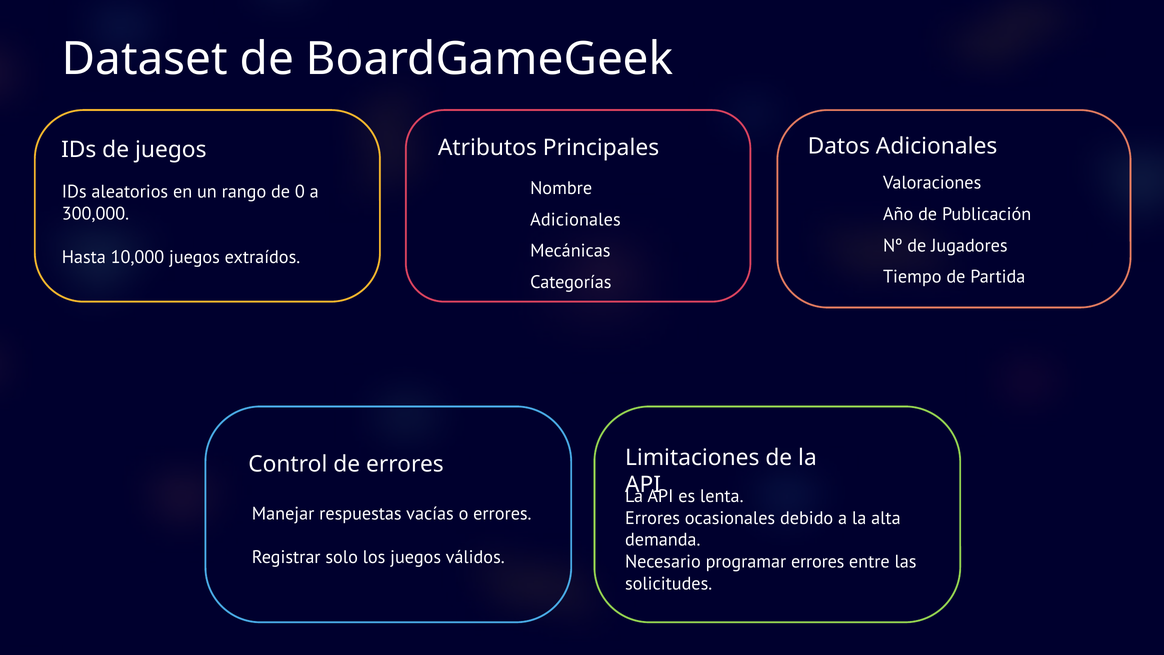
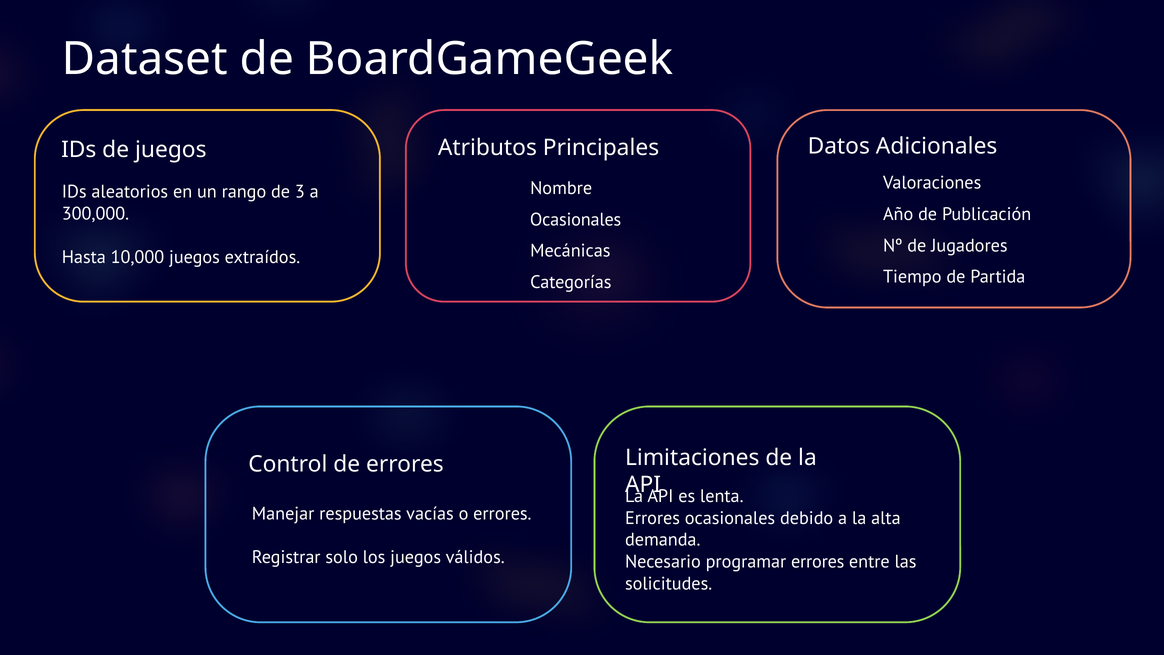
0: 0 -> 3 (300, 192)
Adicionales: Adicionales -> Ocasionales (576, 220)
